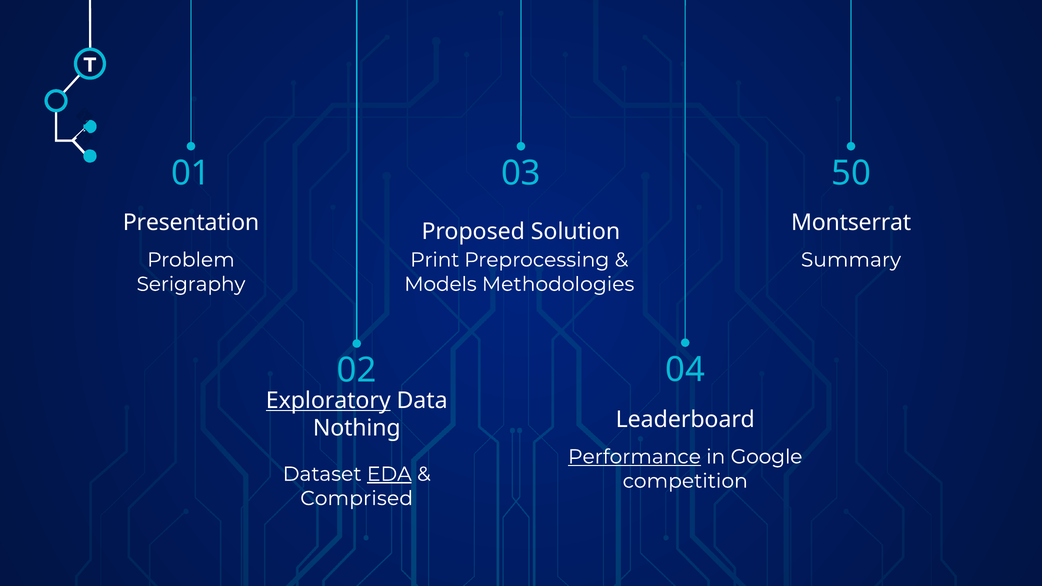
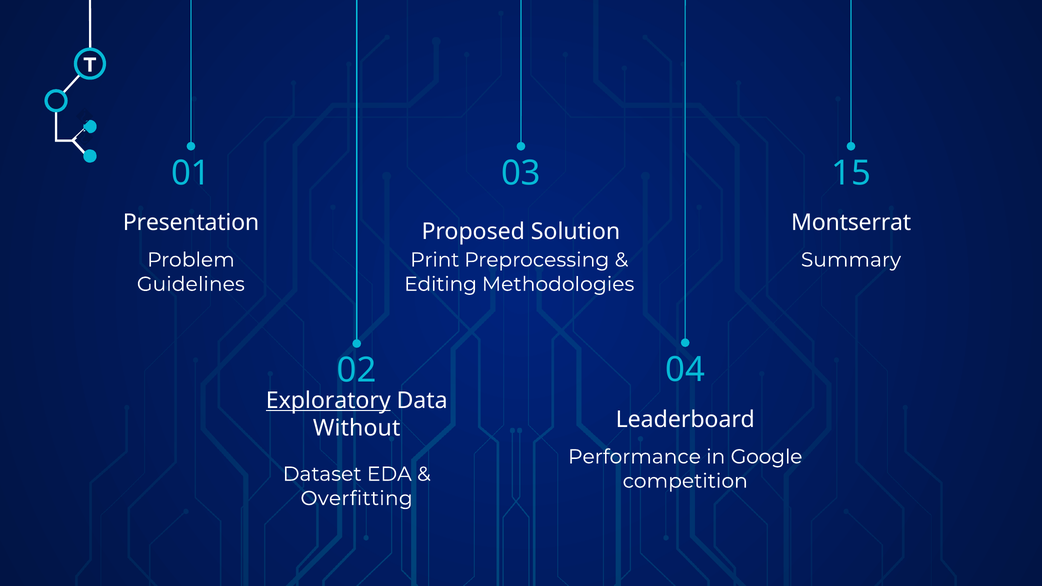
50: 50 -> 15 (851, 173)
Serigraphy: Serigraphy -> Guidelines (191, 284)
Models: Models -> Editing (441, 284)
Nothing: Nothing -> Without (357, 428)
Performance underline: present -> none (634, 457)
EDA underline: present -> none (389, 474)
Comprised: Comprised -> Overfitting (357, 499)
